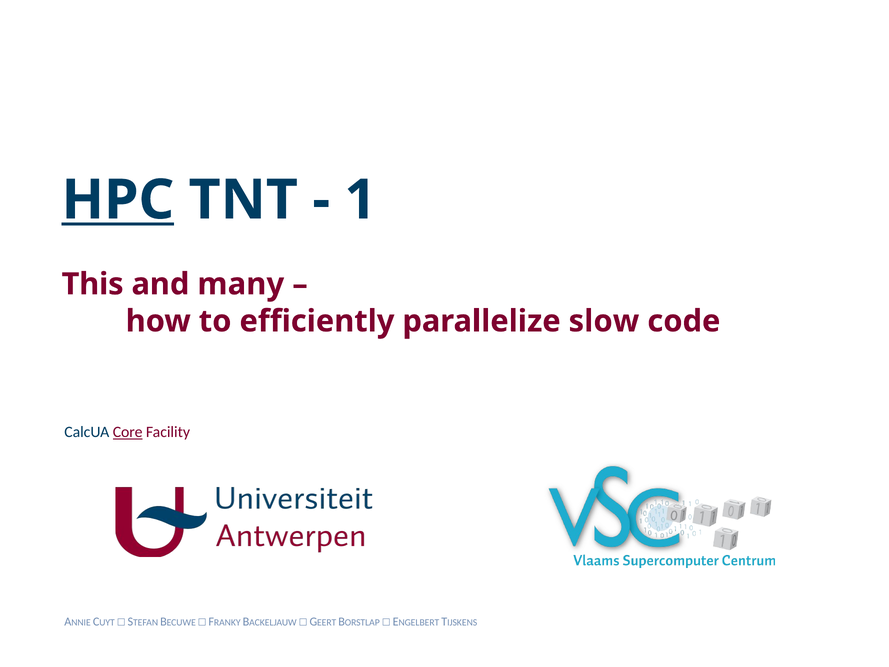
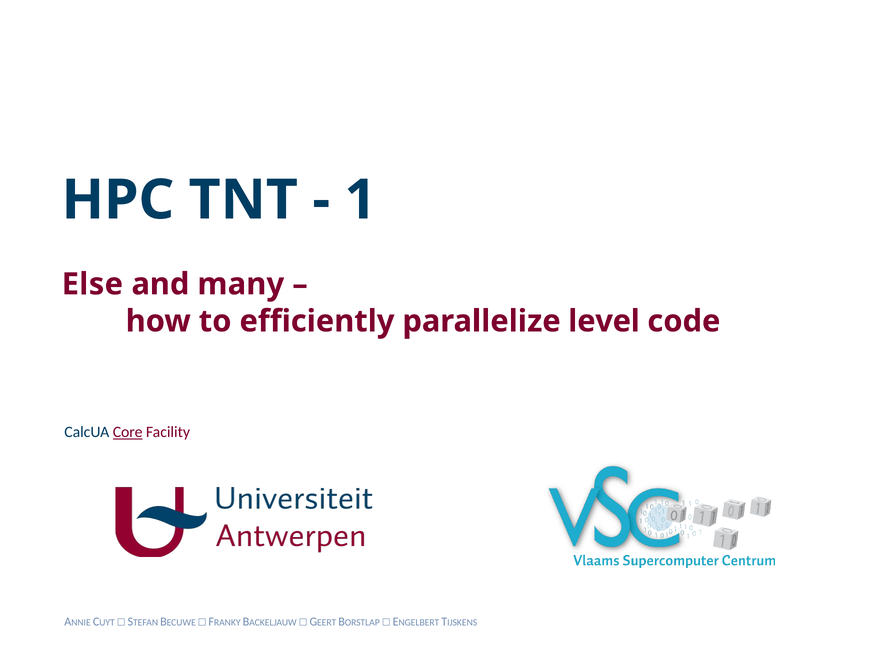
HPC underline: present -> none (118, 200)
This: This -> Else (92, 284)
slow: slow -> level (604, 321)
